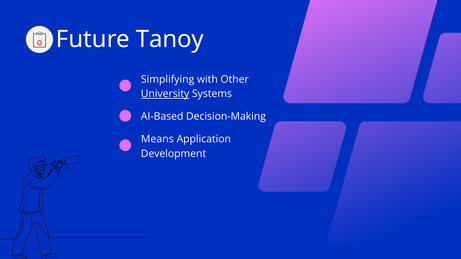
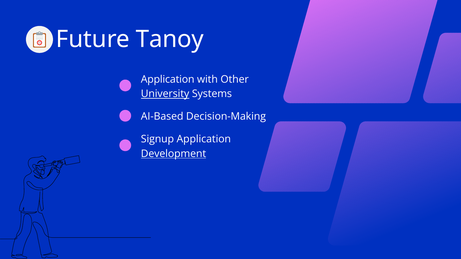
Simplifying: Simplifying -> Application (168, 79)
Means: Means -> Signup (157, 139)
Development underline: none -> present (174, 154)
